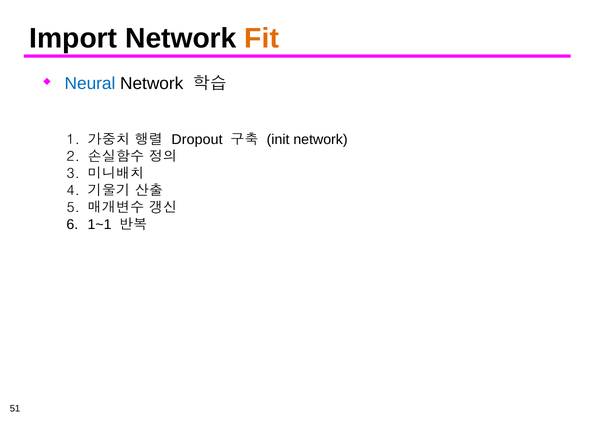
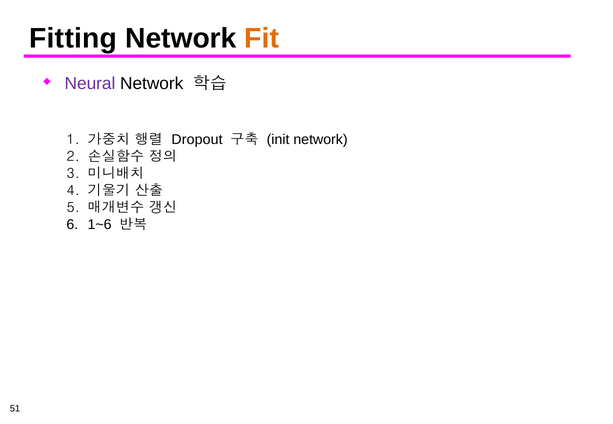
Import: Import -> Fitting (73, 38)
Neural colour: blue -> purple (90, 84)
1~1: 1~1 -> 1~6 (100, 225)
